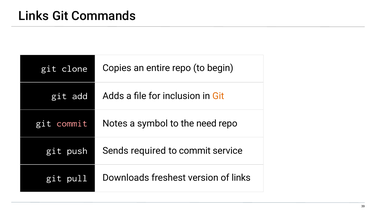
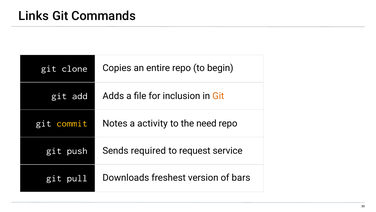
commit colour: pink -> yellow (72, 123)
symbol: symbol -> activity (152, 123)
to commit: commit -> request (195, 151)
of links: links -> bars (241, 177)
